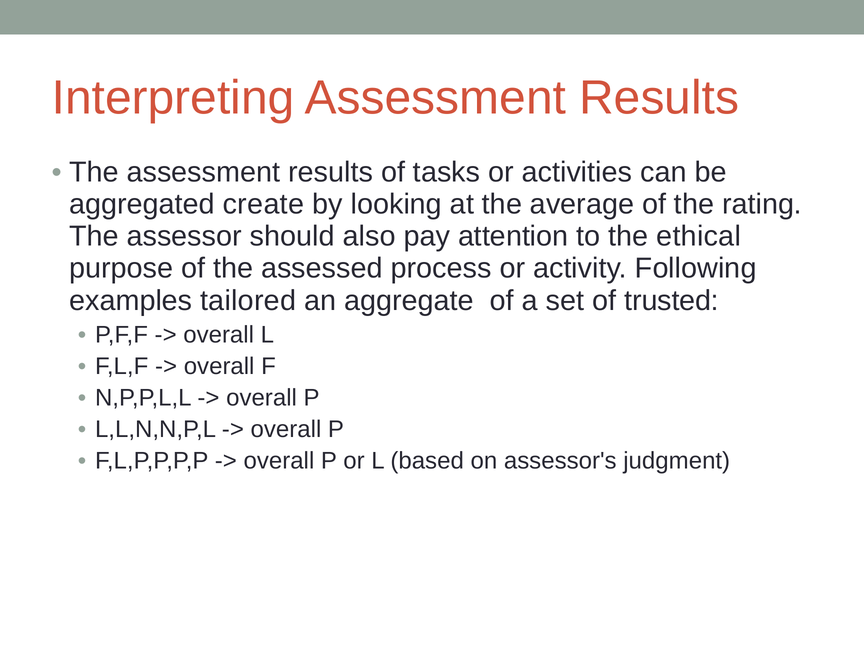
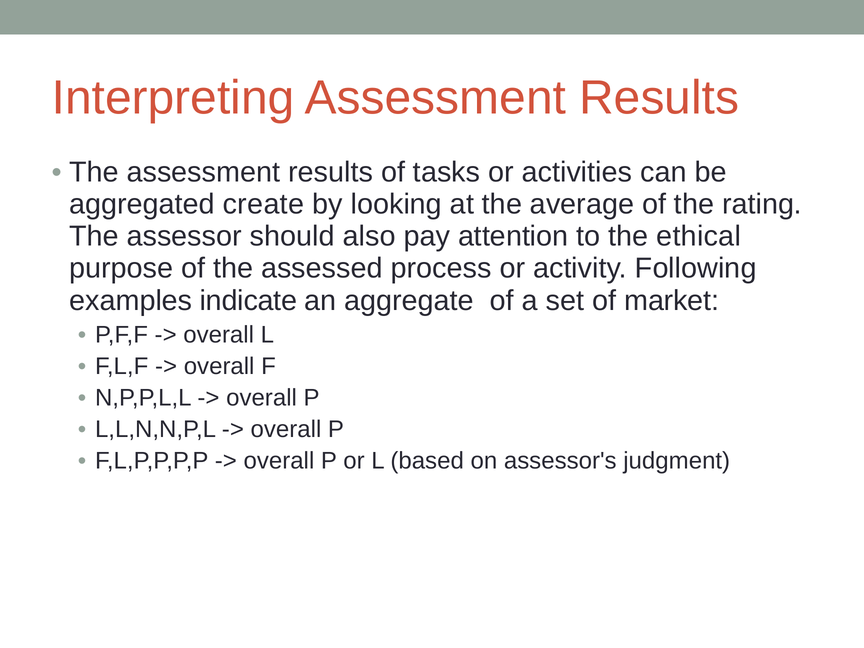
tailored: tailored -> indicate (248, 301)
trusted: trusted -> market (672, 301)
